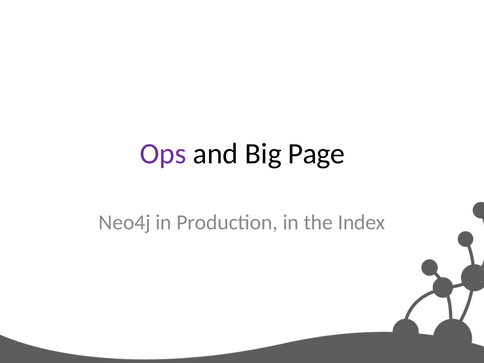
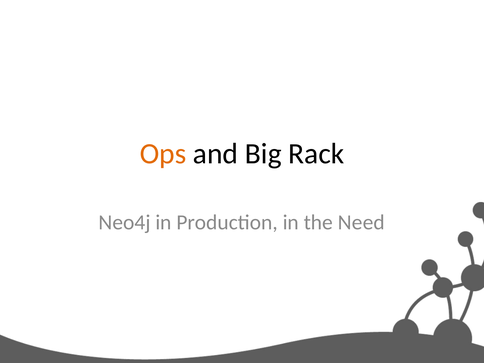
Ops colour: purple -> orange (163, 154)
Page: Page -> Rack (316, 154)
Index: Index -> Need (361, 223)
